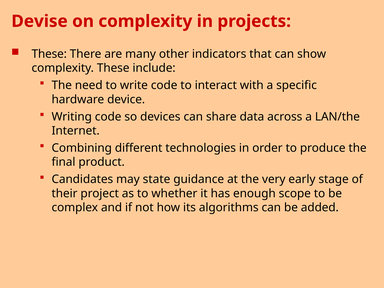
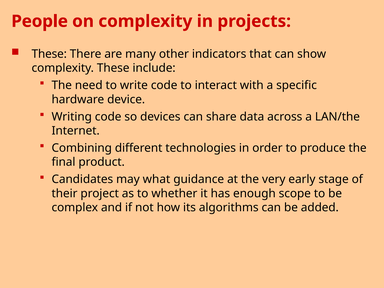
Devise: Devise -> People (40, 21)
state: state -> what (157, 179)
